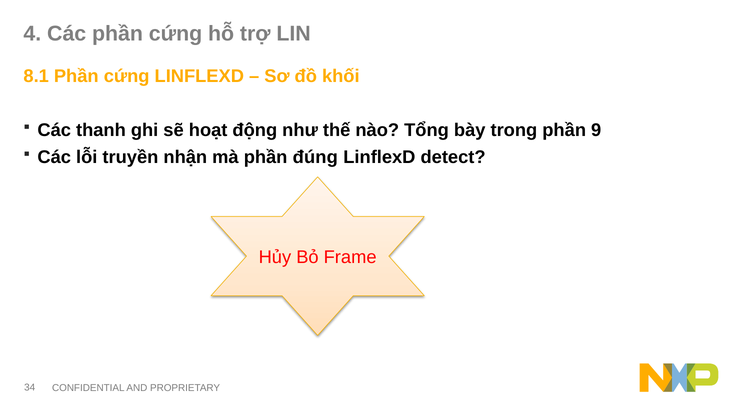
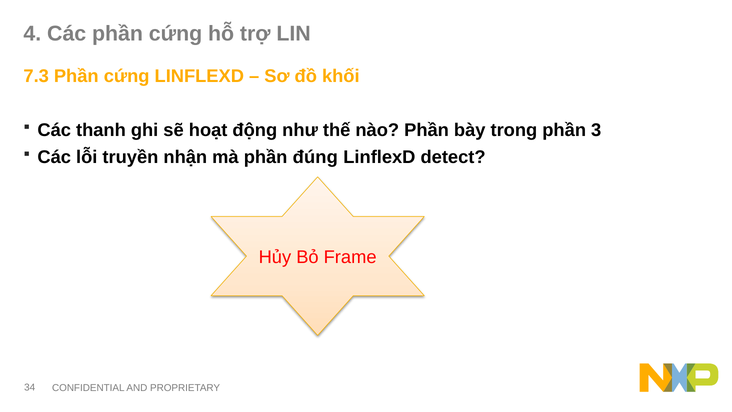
8.1: 8.1 -> 7.3 (36, 76)
nào Tổng: Tổng -> Phần (427, 130)
9: 9 -> 3 (596, 130)
